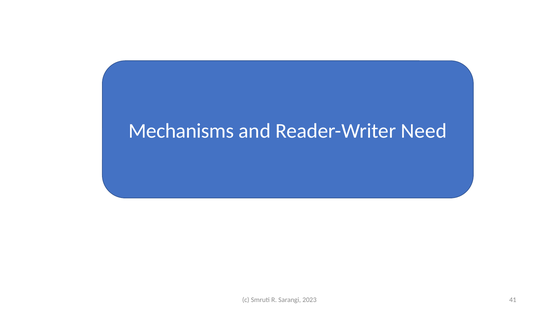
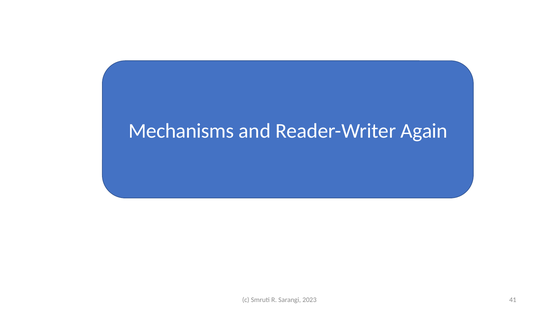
Need: Need -> Again (424, 131)
